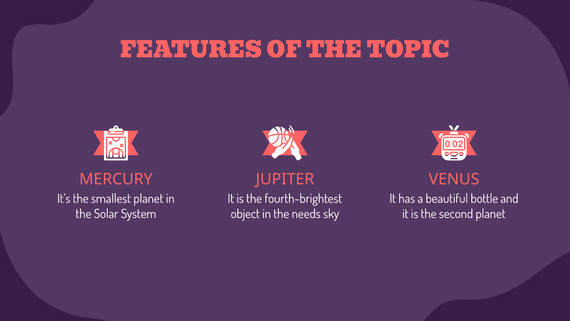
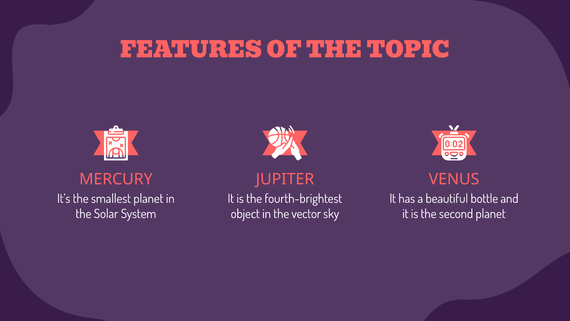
needs: needs -> vector (306, 214)
